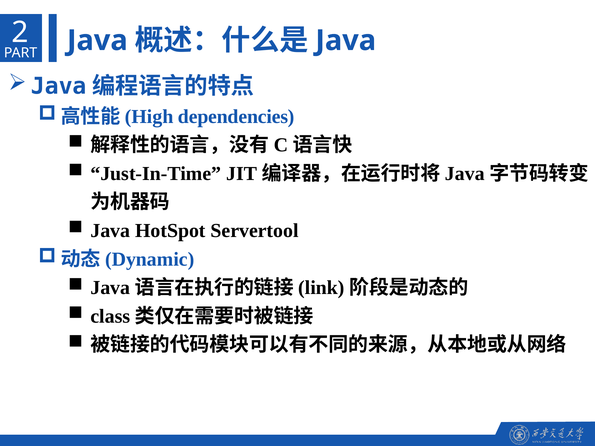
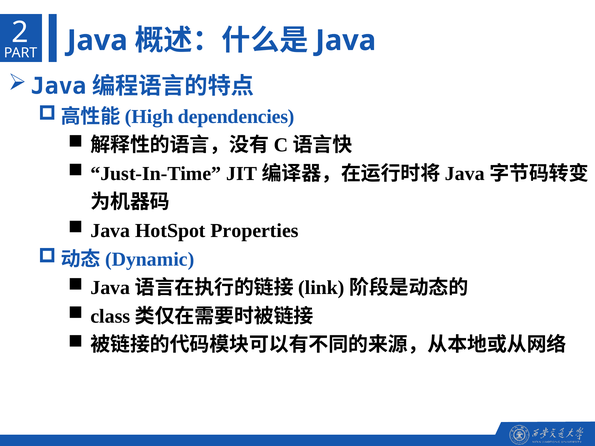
Servertool: Servertool -> Properties (255, 231)
